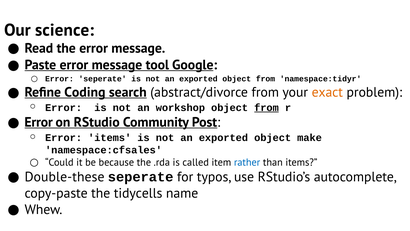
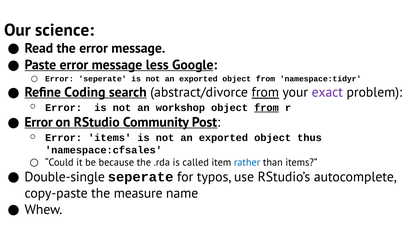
tool: tool -> less (157, 65)
from underline: none -> present (265, 92)
exact colour: orange -> purple (327, 92)
make: make -> thus (310, 137)
Double-these: Double-these -> Double-single (65, 177)
tidycells: tidycells -> measure (138, 193)
